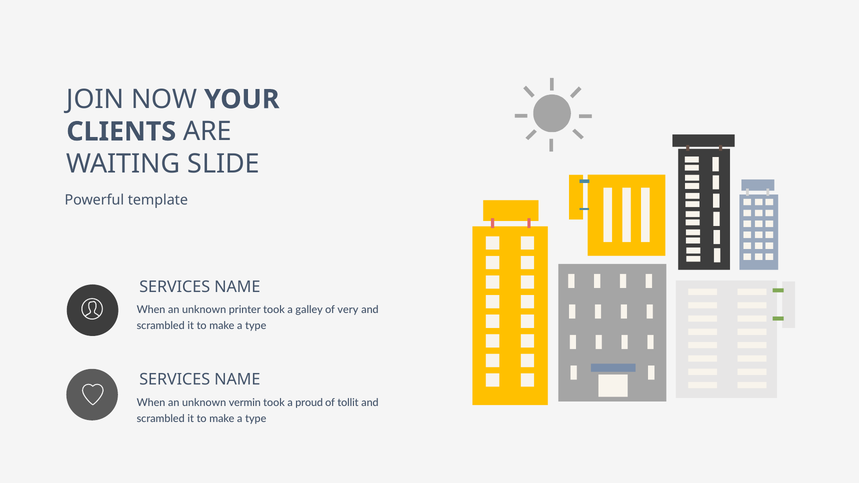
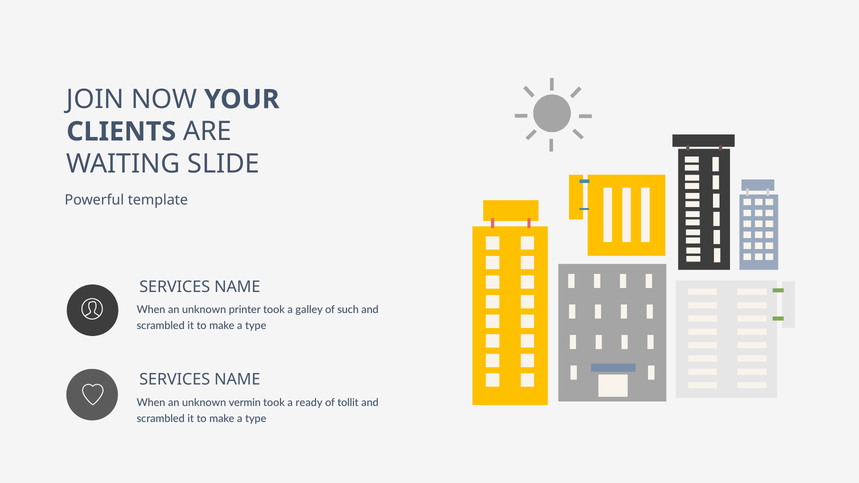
very: very -> such (348, 310)
proud: proud -> ready (309, 403)
